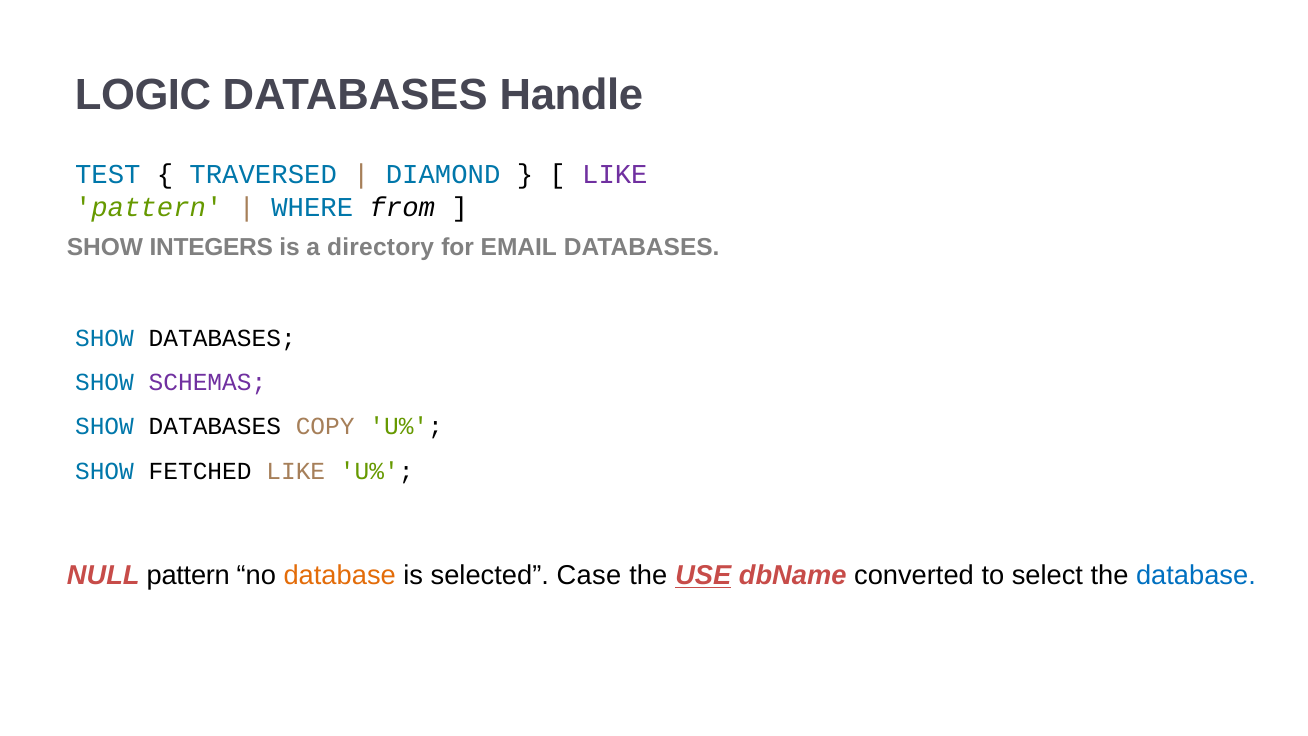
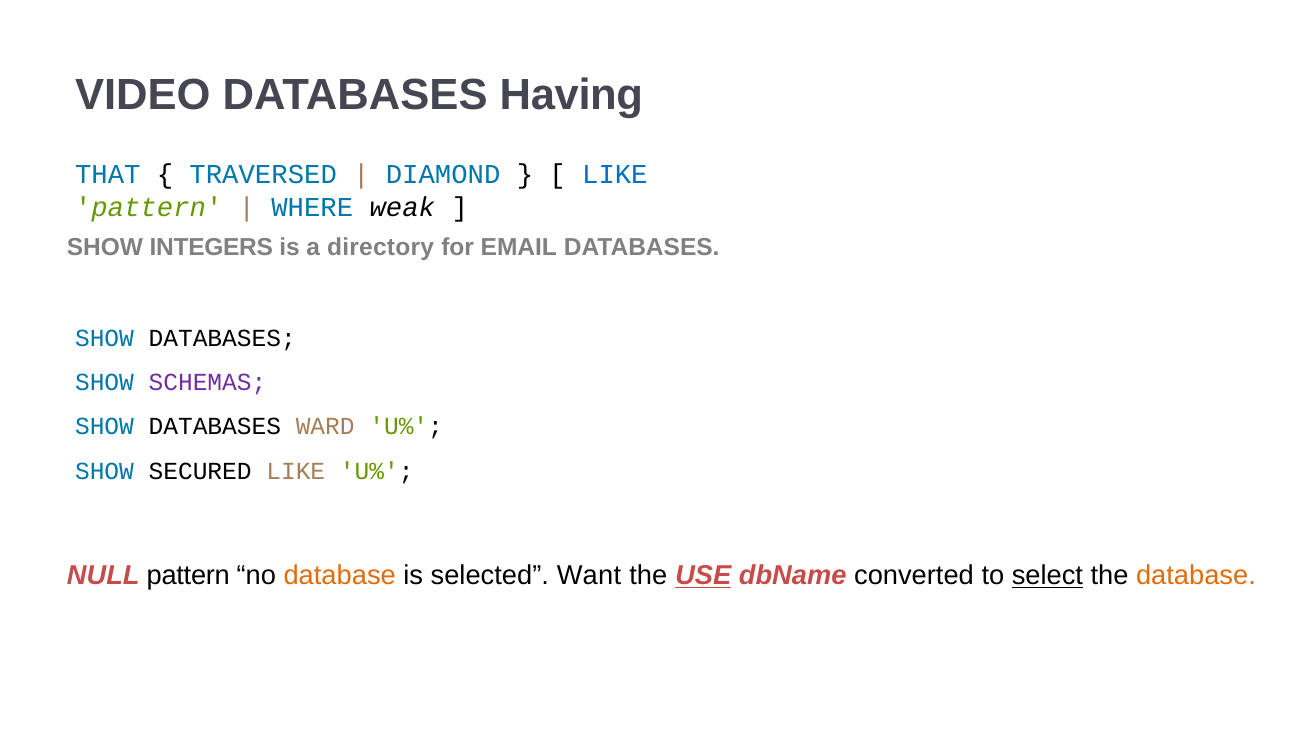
LOGIC: LOGIC -> VIDEO (143, 95)
Handle: Handle -> Having (571, 95)
TEST: TEST -> THAT (108, 174)
LIKE colour: purple -> blue (615, 174)
from: from -> weak (402, 207)
COPY: COPY -> WARD (325, 427)
FETCHED: FETCHED -> SECURED (200, 471)
Case: Case -> Want (589, 576)
select underline: none -> present (1047, 576)
database colour: blue -> orange (1196, 576)
